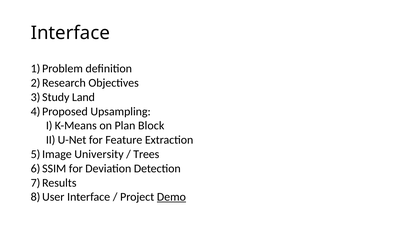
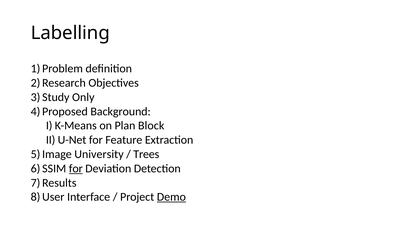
Interface: Interface -> Labelling (70, 33)
Land: Land -> Only (83, 97)
Upsampling: Upsampling -> Background (121, 112)
for underline: none -> present (76, 169)
